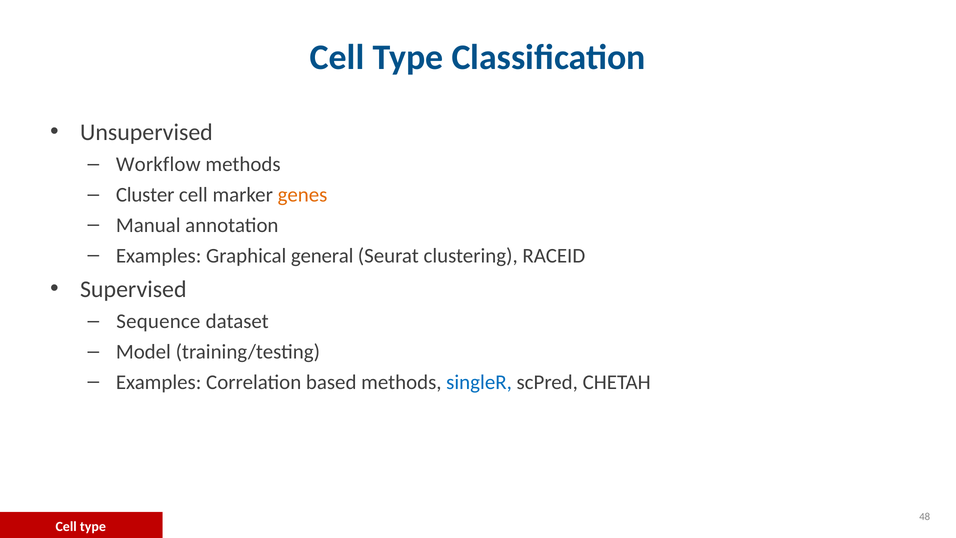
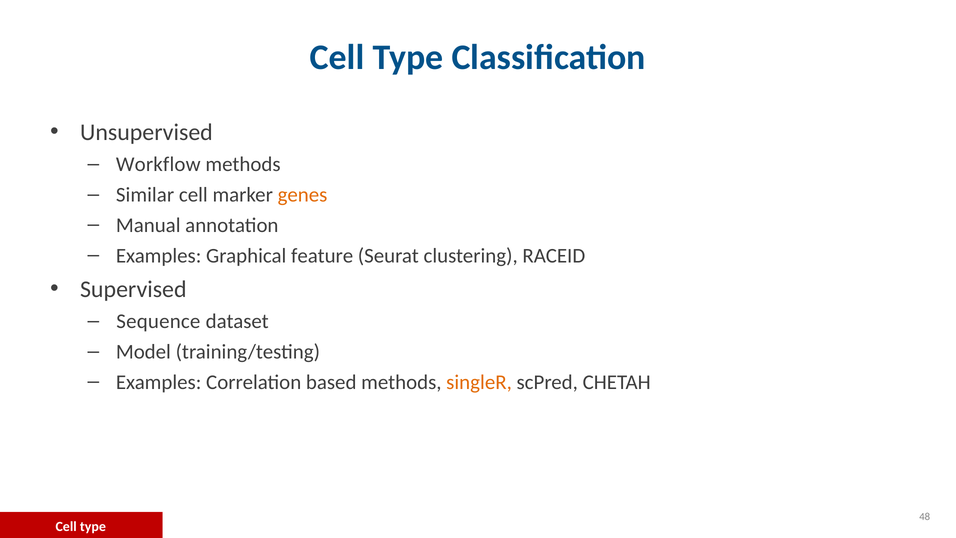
Cluster: Cluster -> Similar (145, 195)
general: general -> feature (322, 256)
singleR colour: blue -> orange (479, 382)
